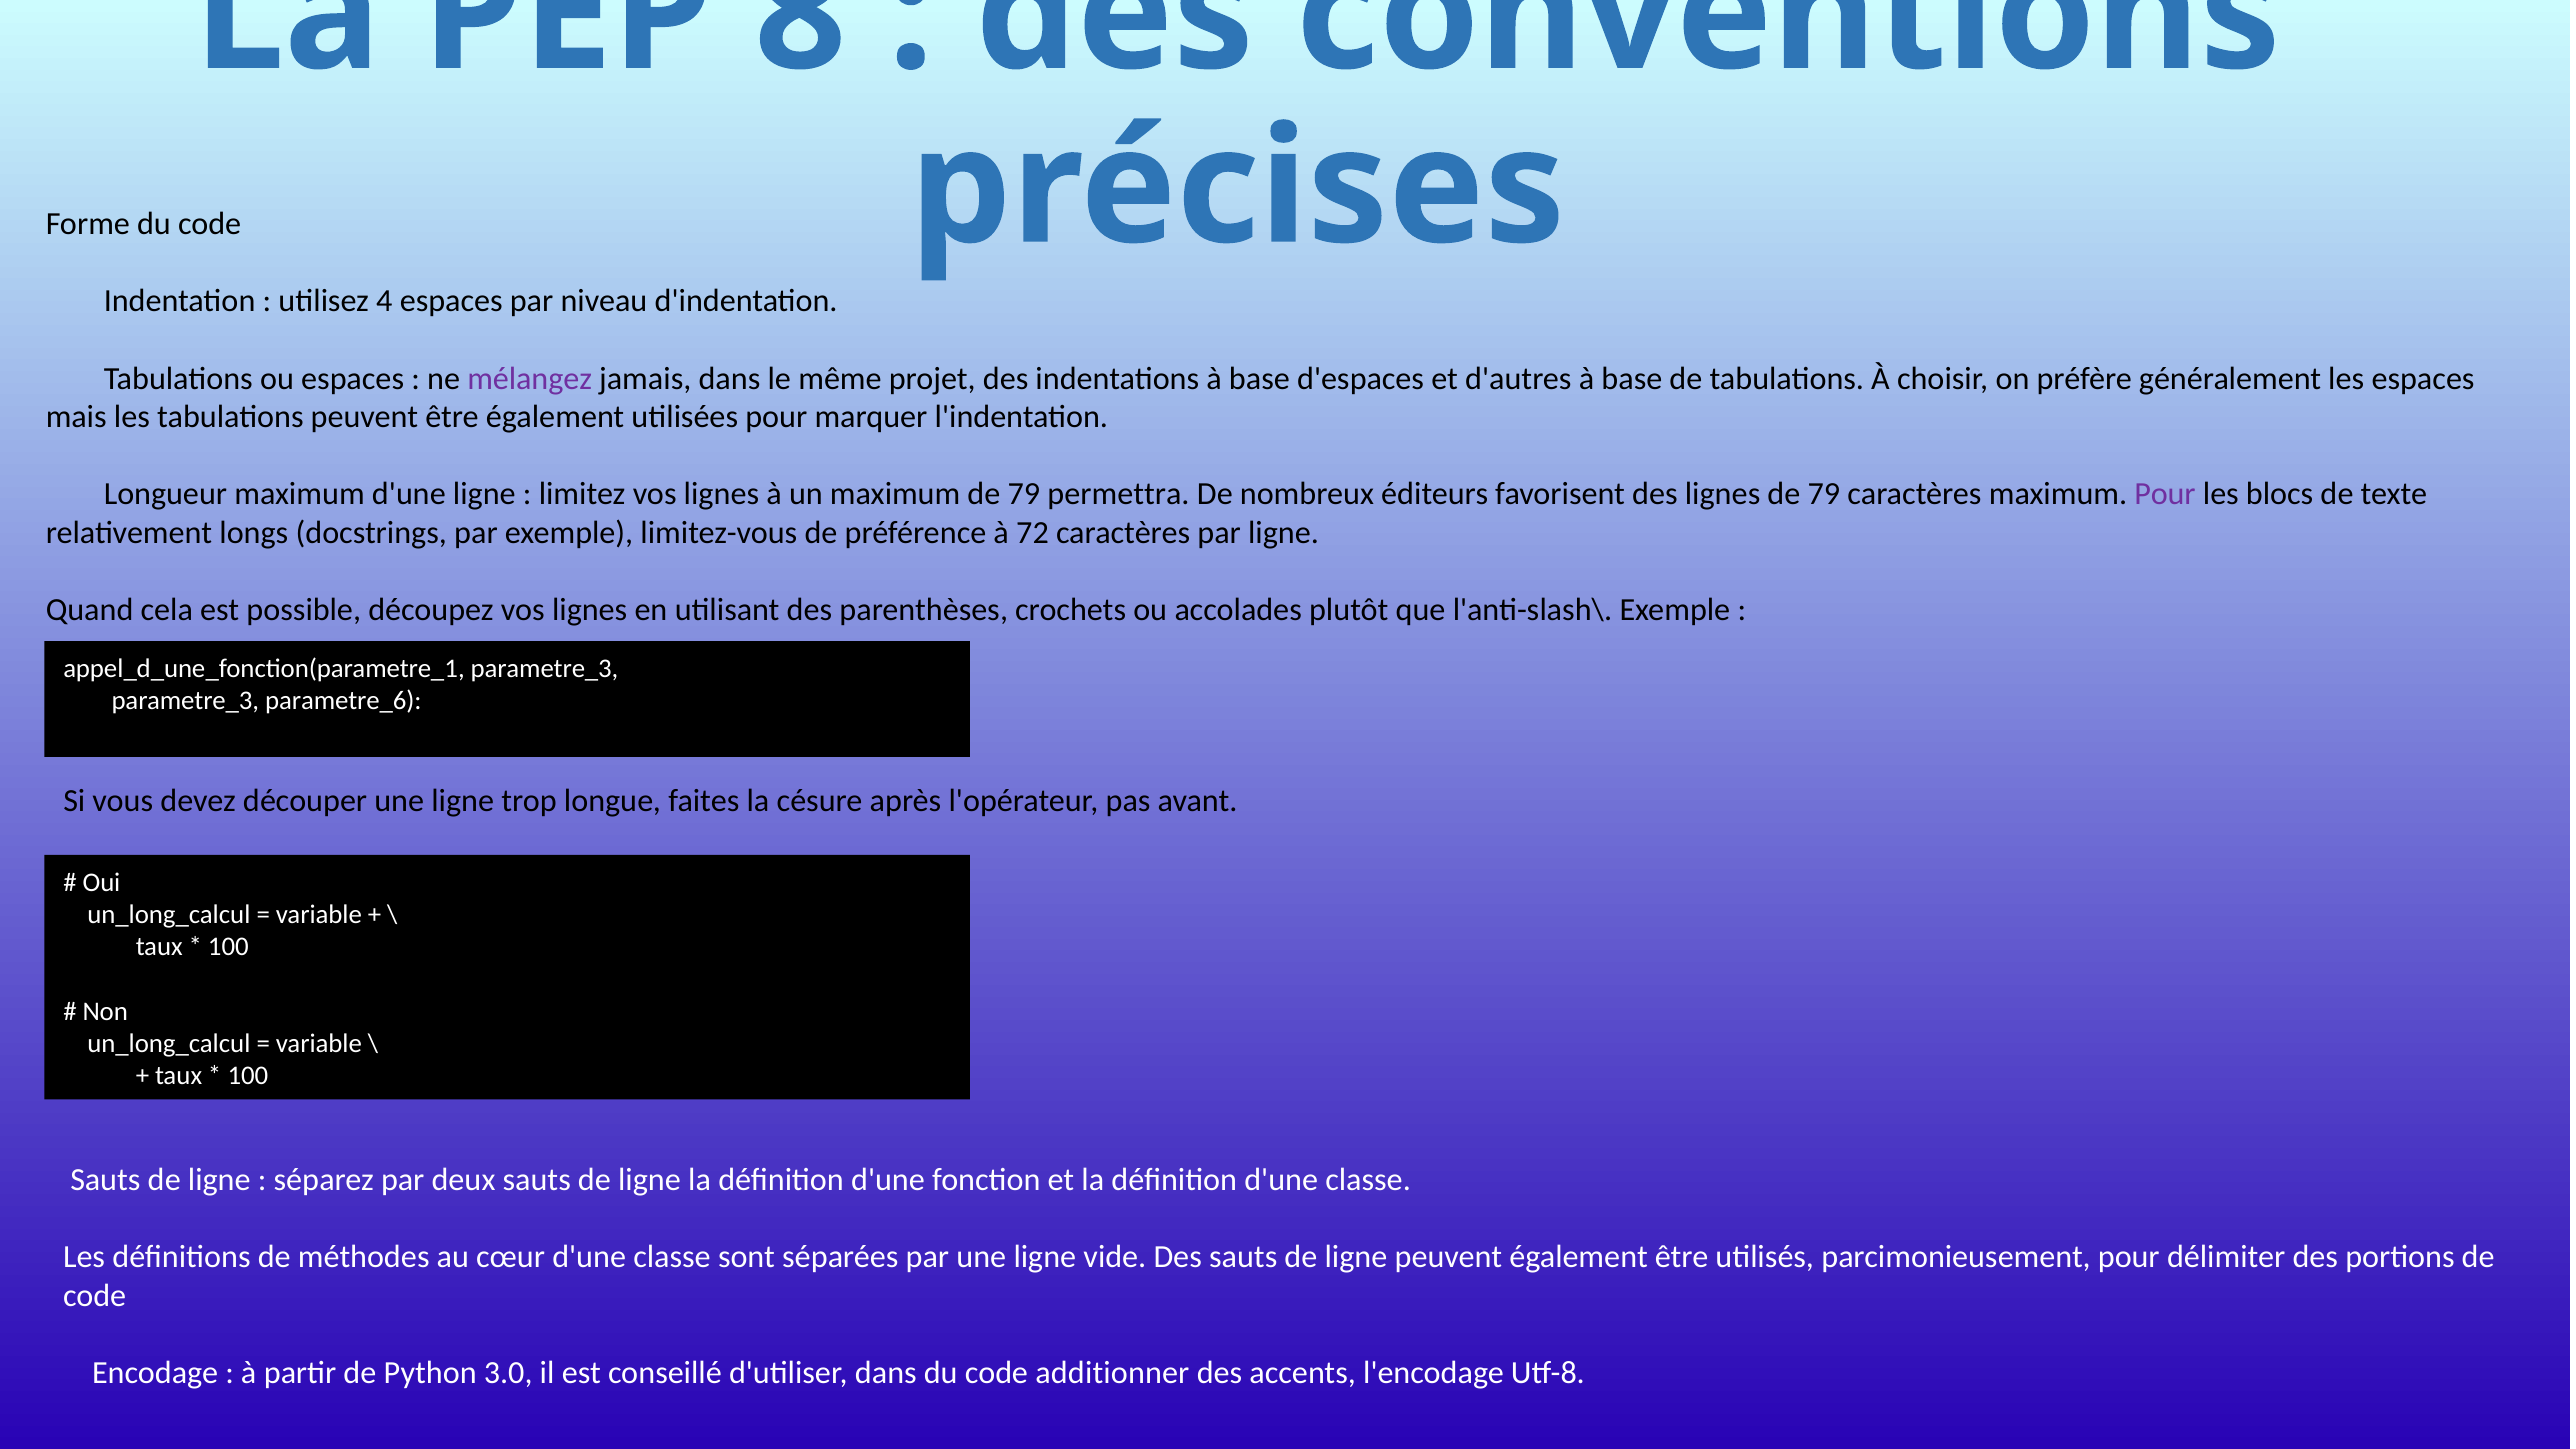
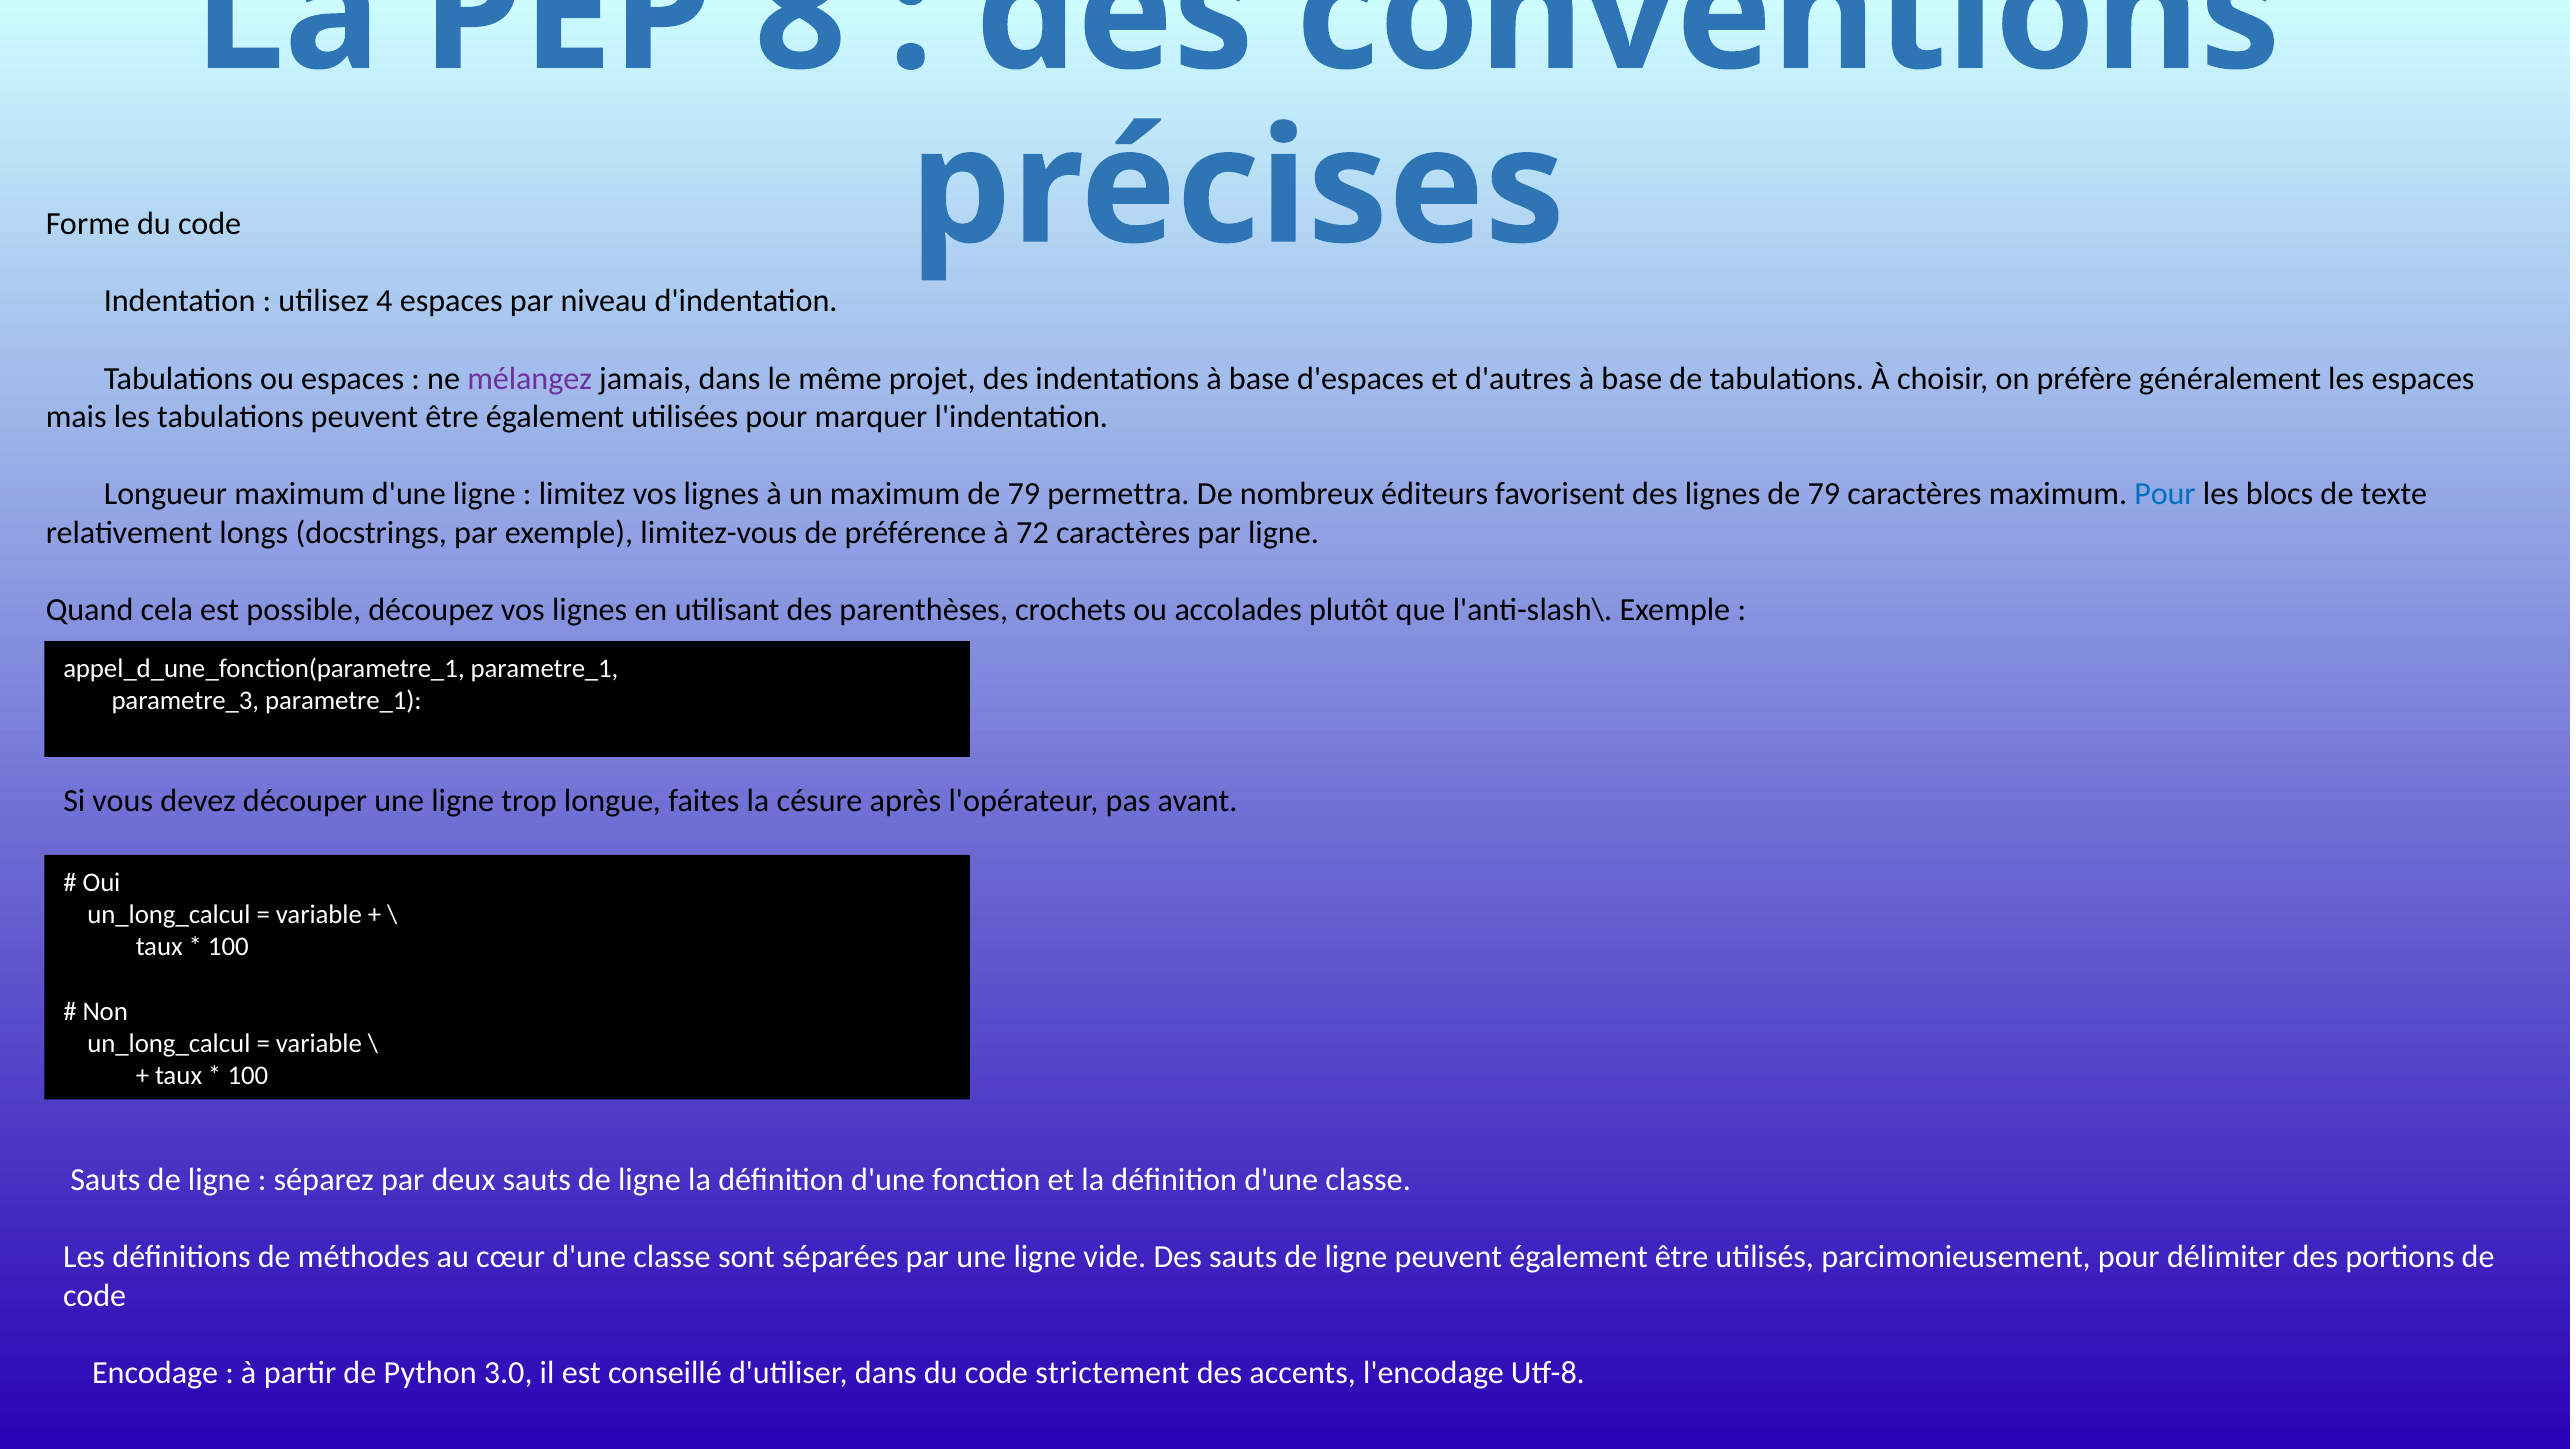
Pour colour: purple -> blue (2165, 494)
appel_d_une_fonction(parametre_1 parametre_3: parametre_3 -> parametre_1 (544, 669)
parametre_3 parametre_6: parametre_6 -> parametre_1 (343, 701)
additionner: additionner -> strictement (1112, 1373)
